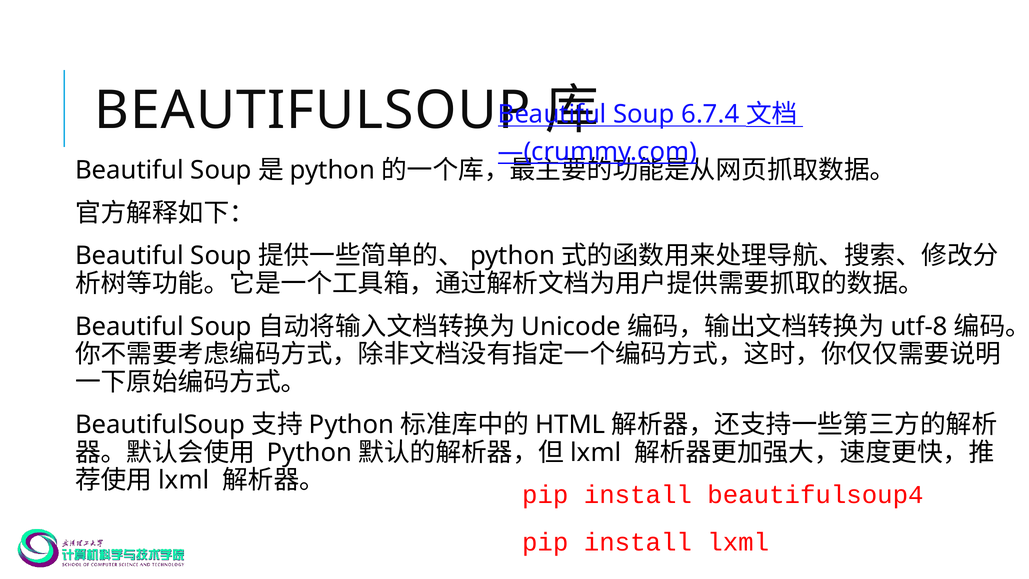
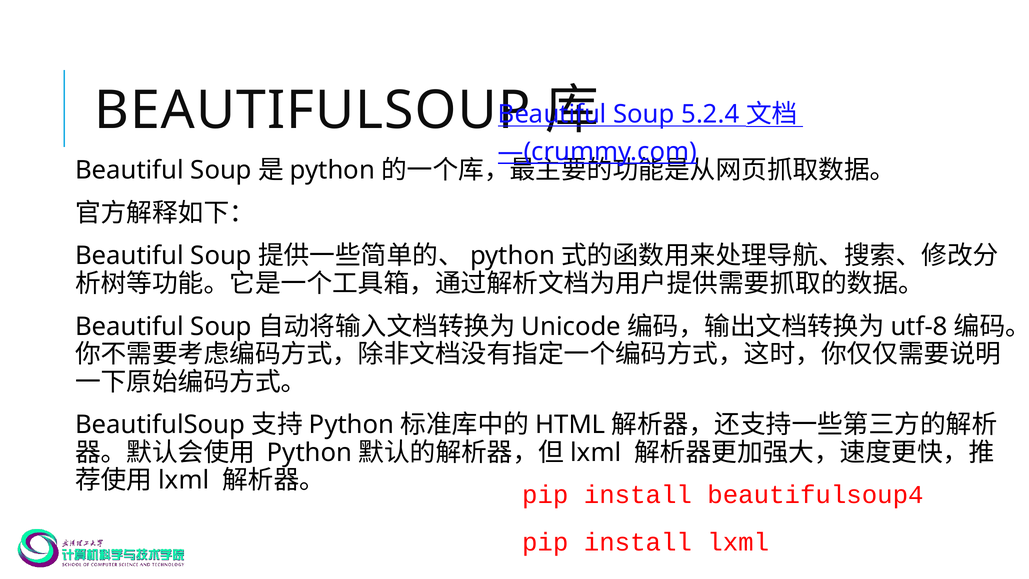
6.7.4: 6.7.4 -> 5.2.4 (710, 114)
